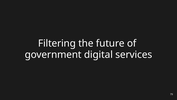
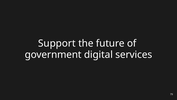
Filtering: Filtering -> Support (57, 43)
